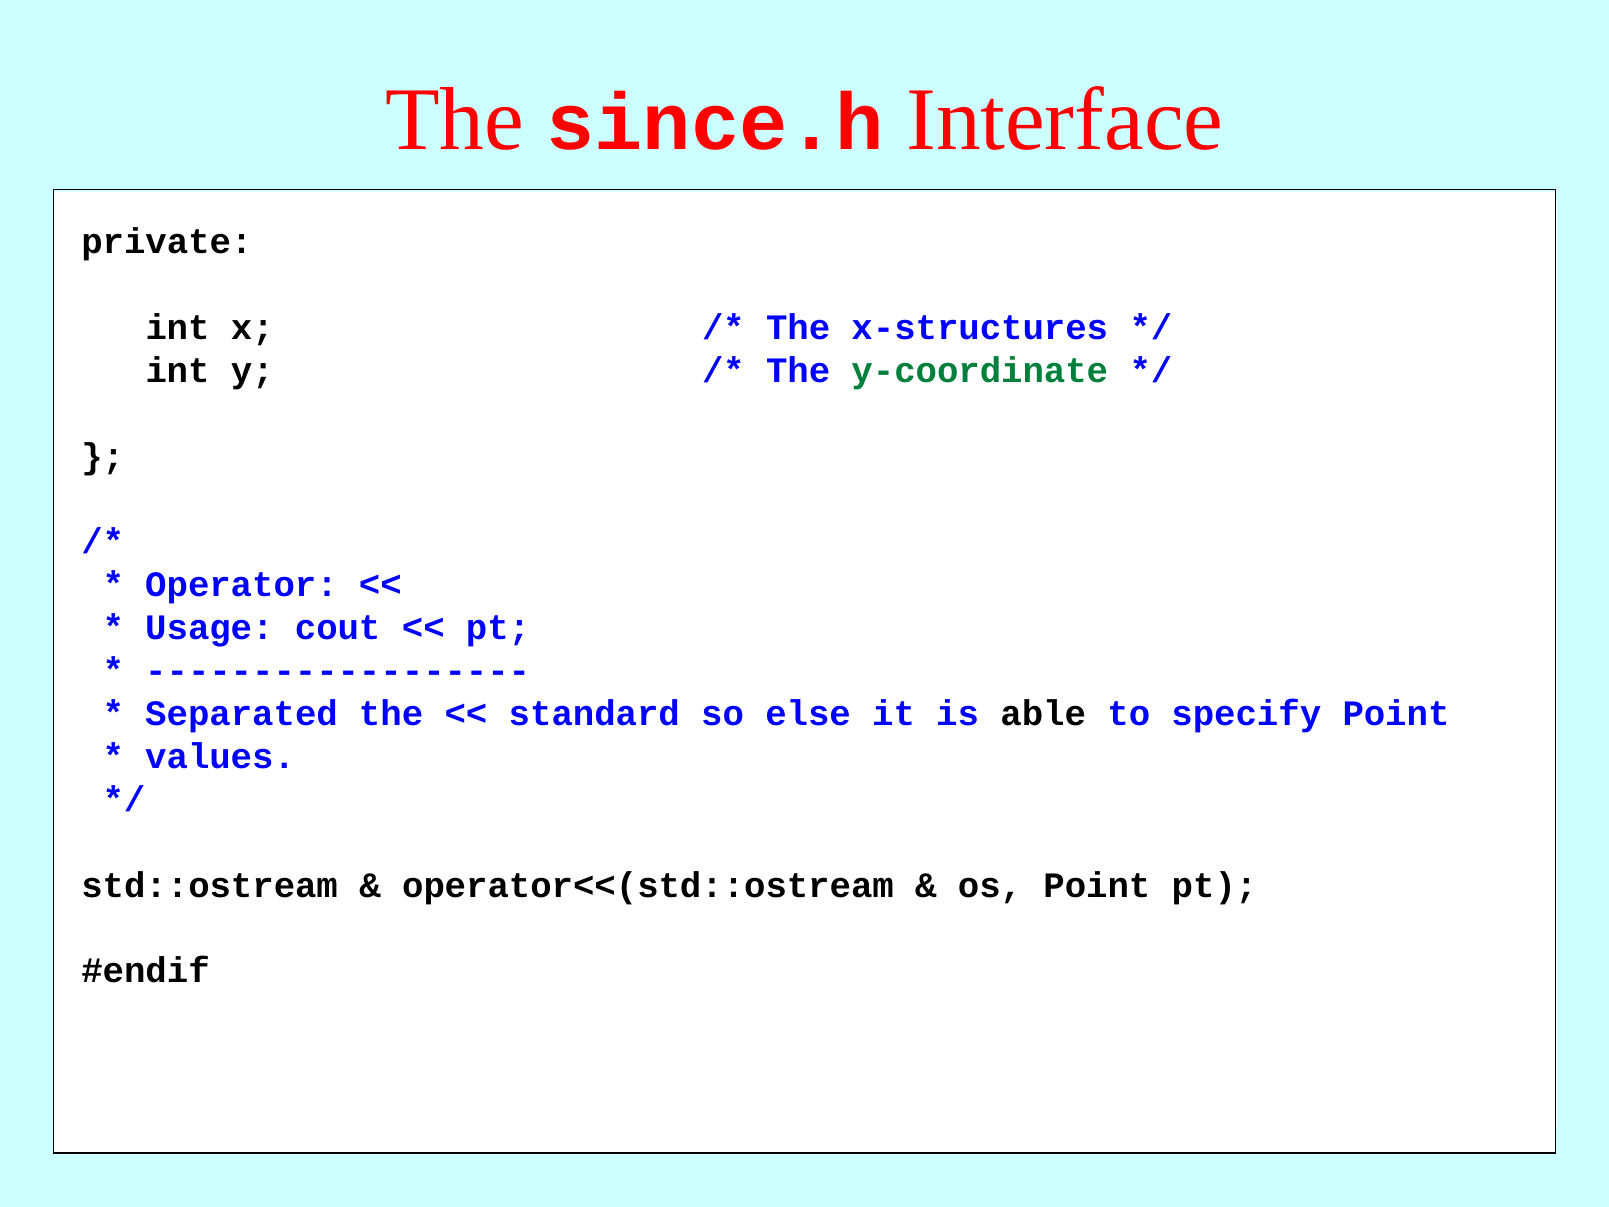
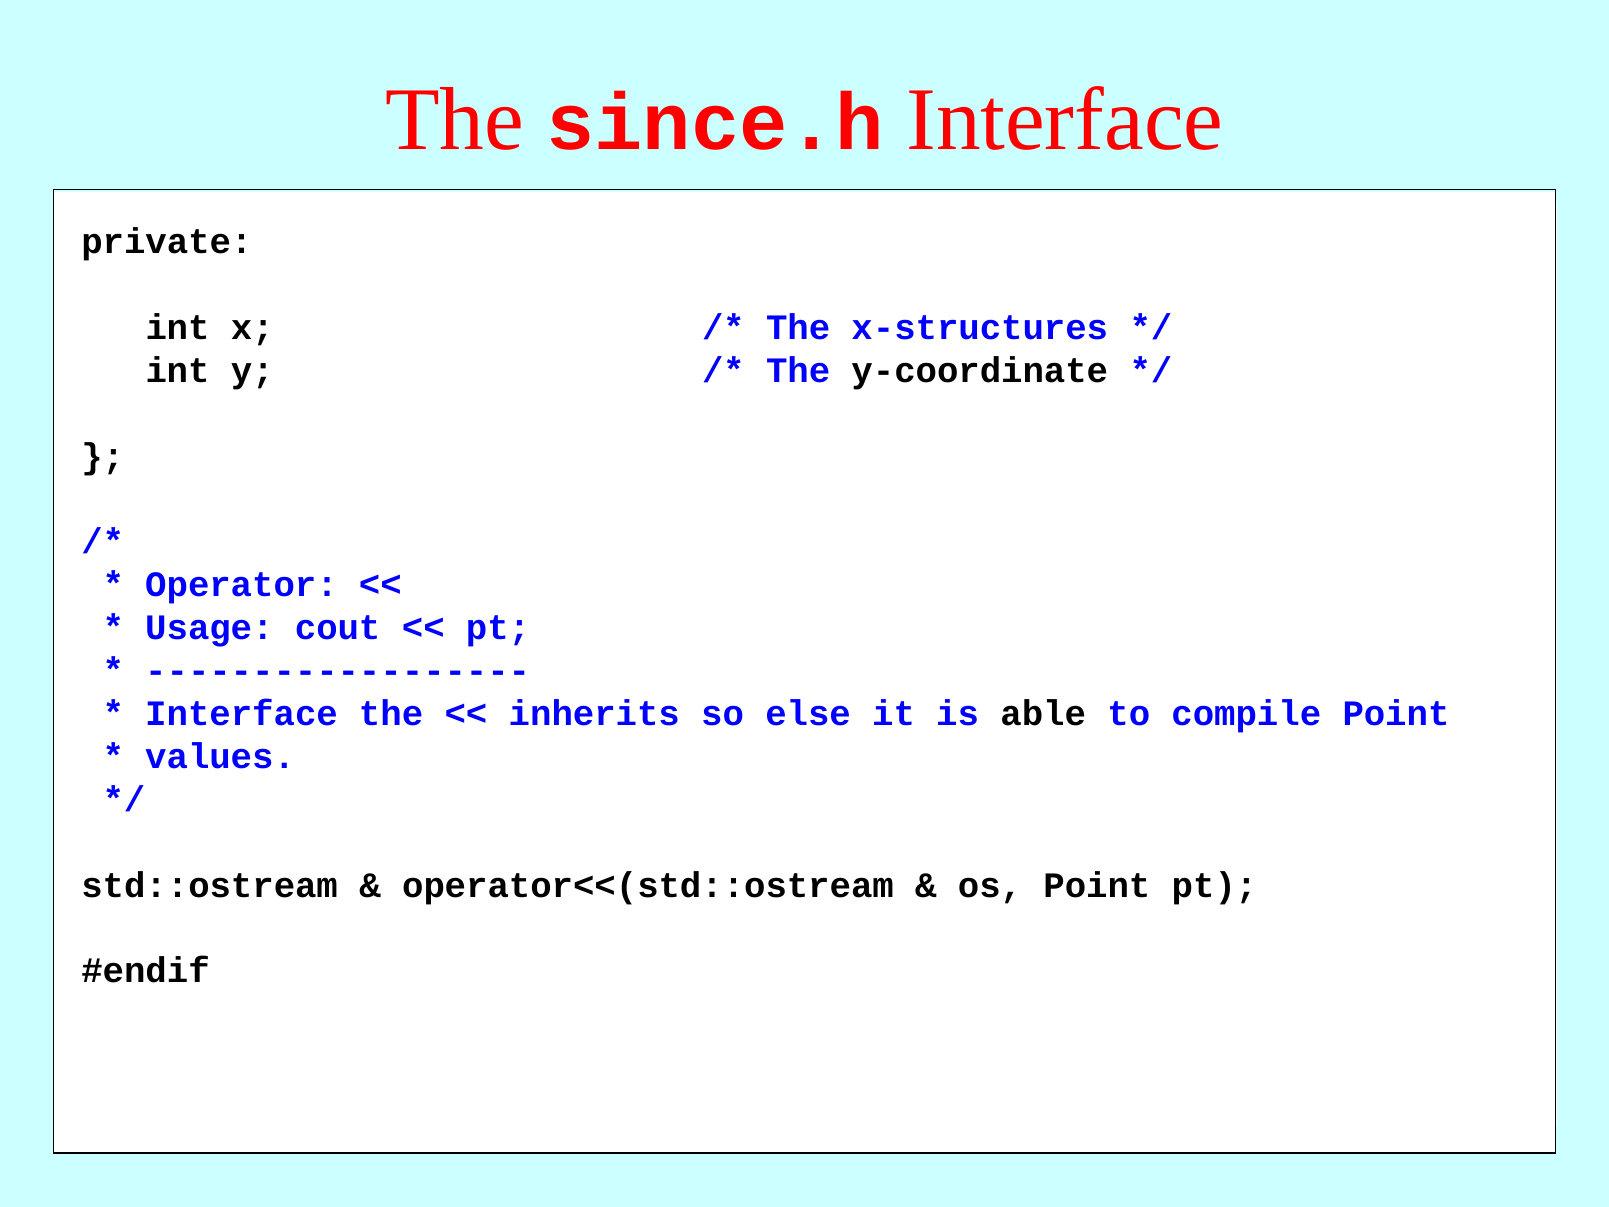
y-coordinate colour: green -> black (980, 371)
Separated: Separated -> Interface (242, 714)
standard: standard -> inherits (594, 714)
specify: specify -> compile (1246, 714)
